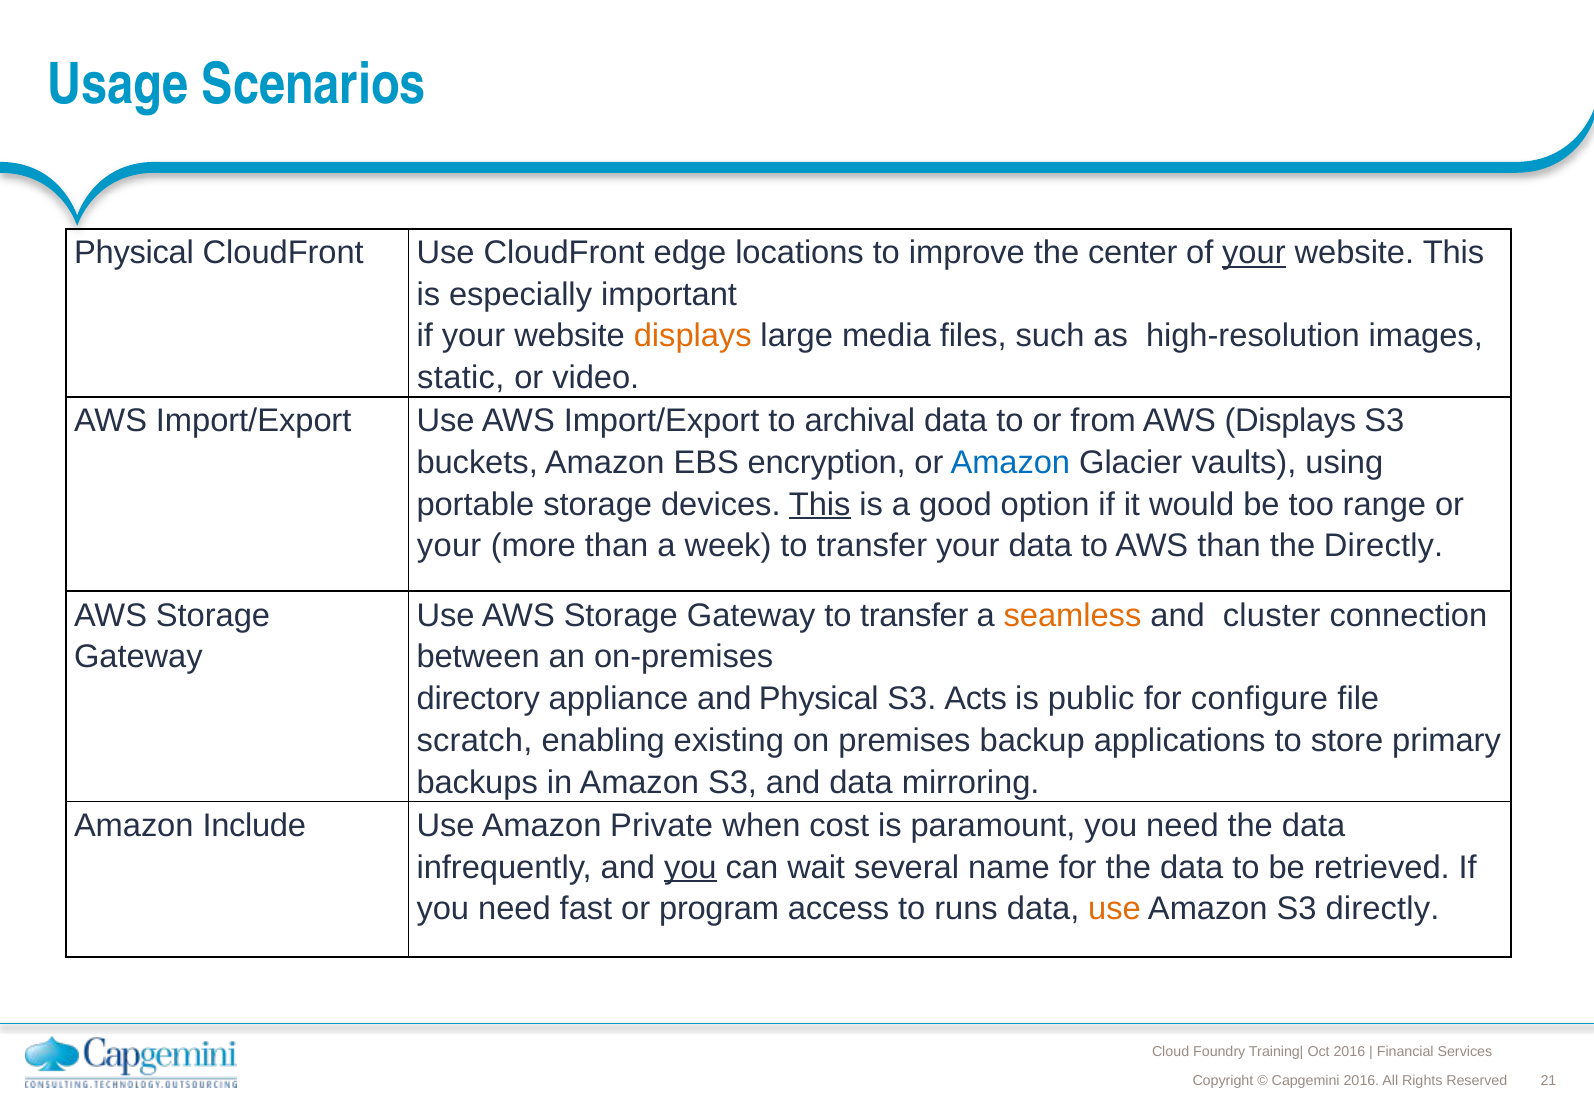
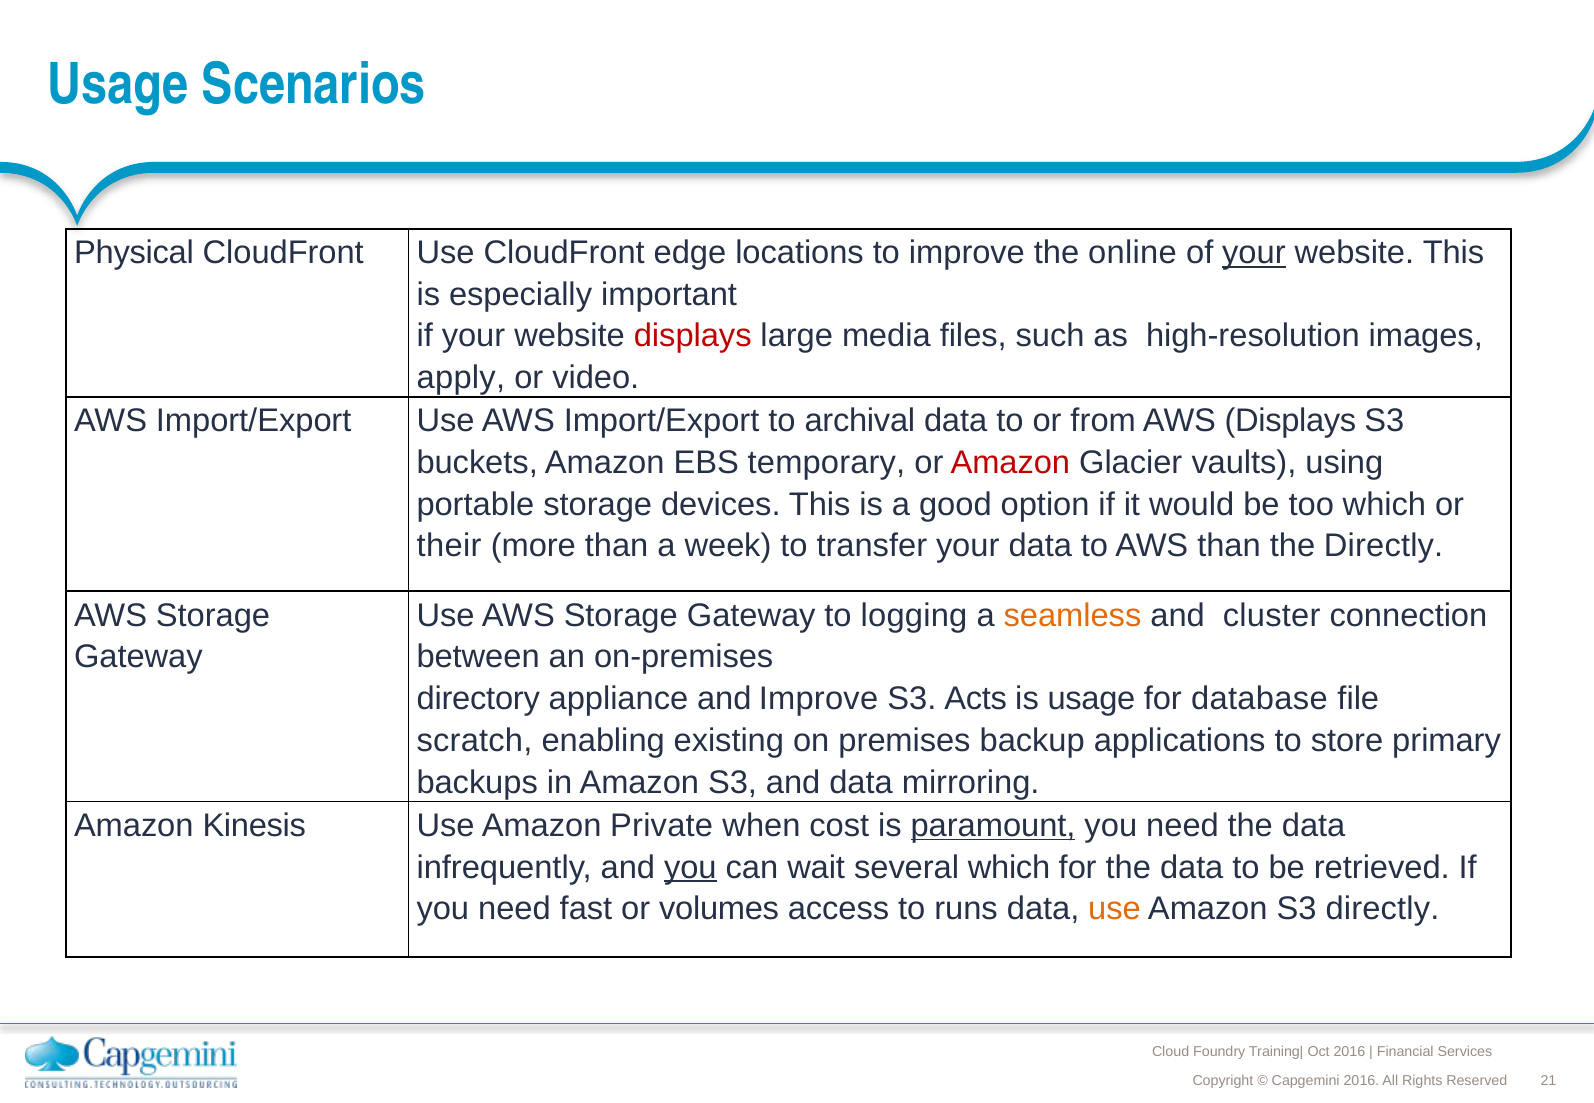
center: center -> online (1133, 253)
displays colour: orange -> red (693, 336)
static: static -> apply (461, 378)
encryption: encryption -> temporary (827, 463)
Amazon colour: blue -> red (1010, 463)
This underline: present -> none (820, 505)
too range: range -> which (1384, 505)
your: your -> their (449, 546)
Gateway to transfer: transfer -> logging (914, 616)
and Physical: Physical -> Improve (819, 699)
is public: public -> usage (1091, 699)
configure: configure -> database (1259, 699)
Include: Include -> Kinesis (254, 826)
paramount underline: none -> present (993, 826)
several name: name -> which (1009, 868)
program: program -> volumes (719, 909)
